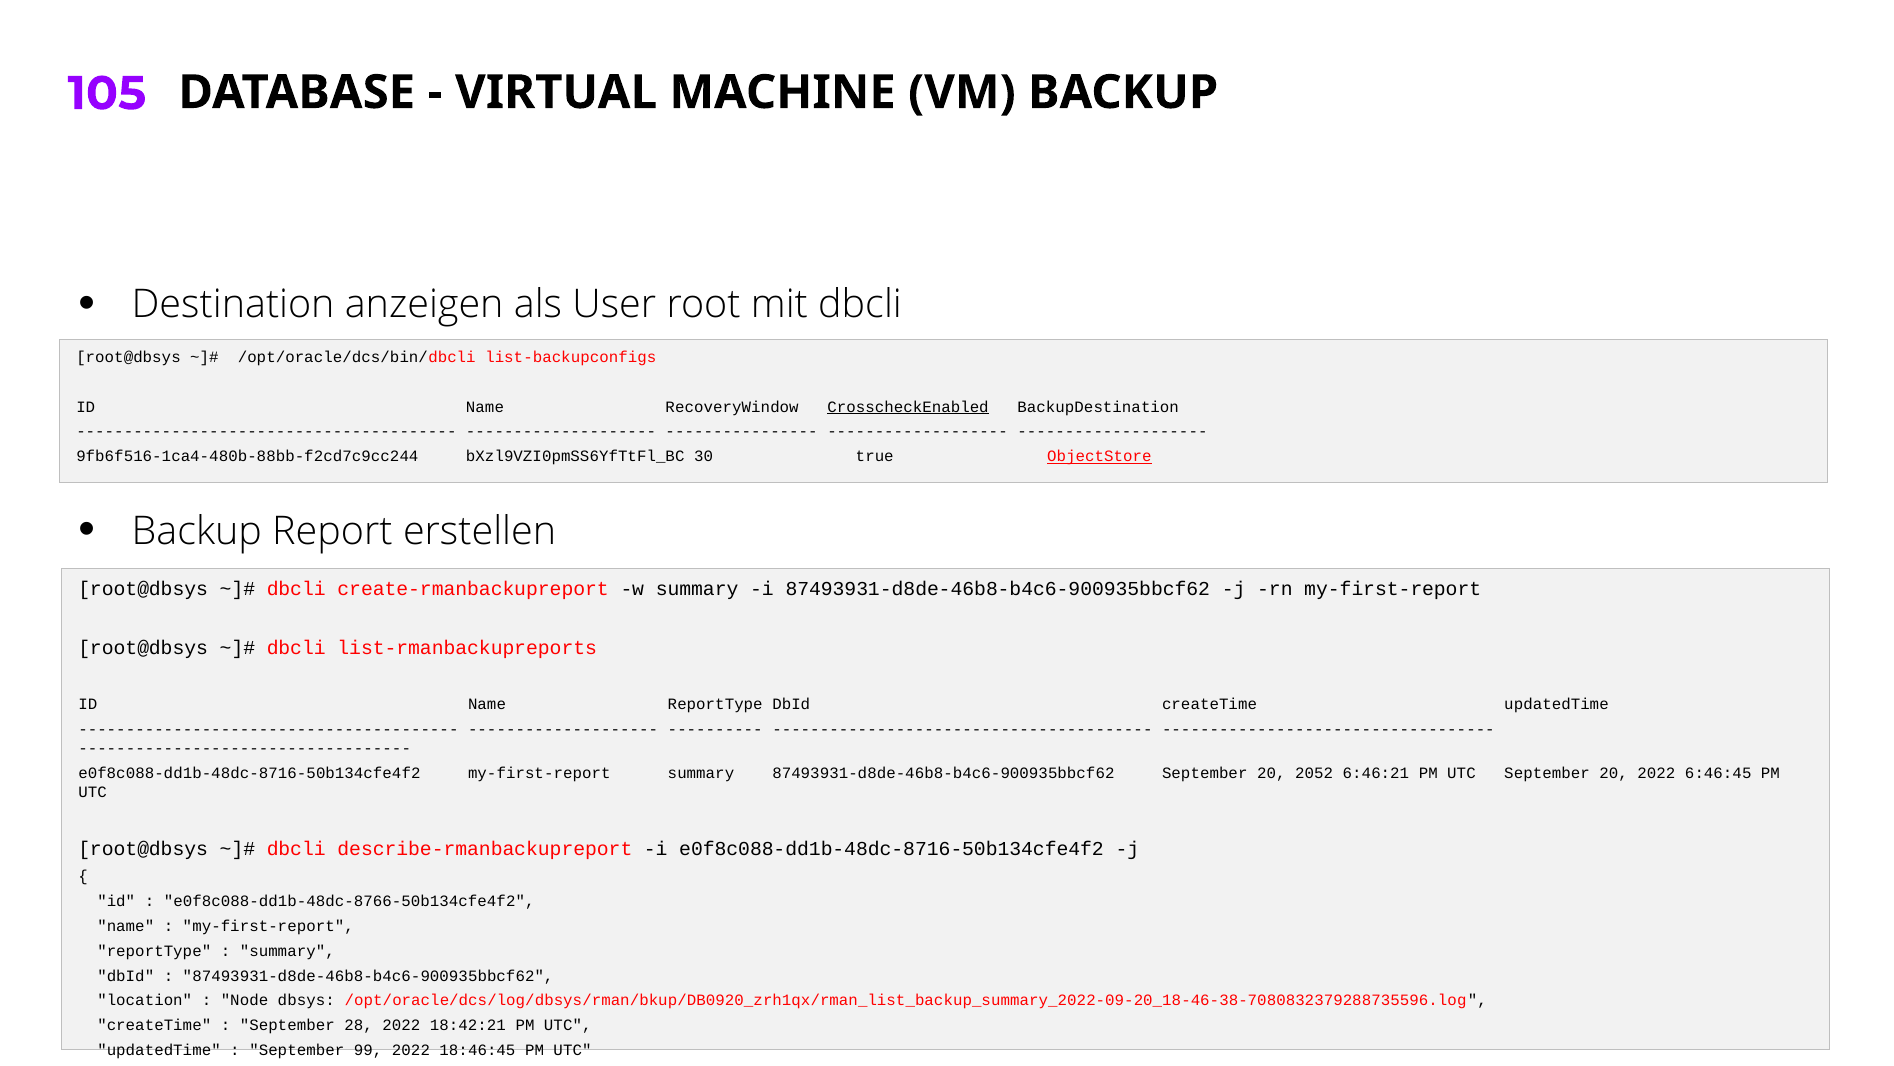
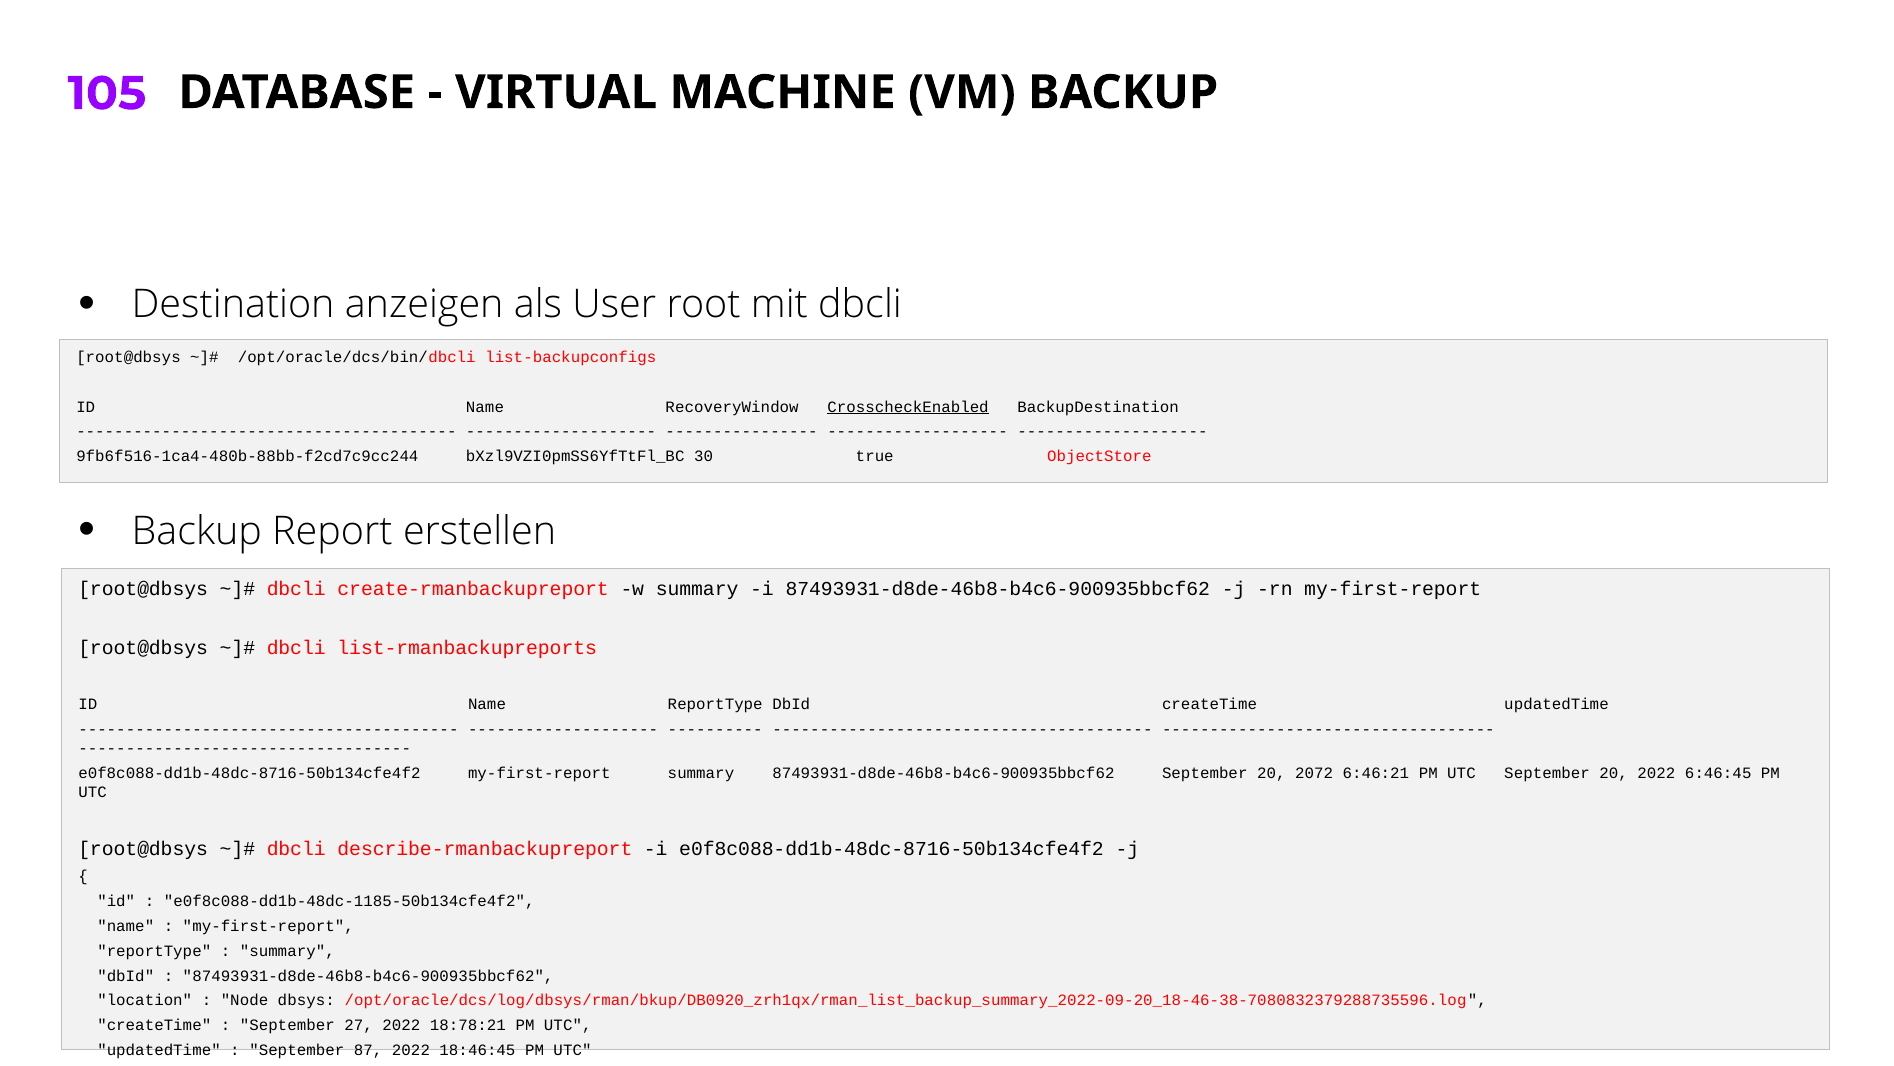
ObjectStore underline: present -> none (1099, 456)
2052: 2052 -> 2072 (1314, 773)
e0f8c088-dd1b-48dc-8766-50b134cfe4f2: e0f8c088-dd1b-48dc-8766-50b134cfe4f2 -> e0f8c088-dd1b-48dc-1185-50b134cfe4f2 (349, 901)
28: 28 -> 27 (359, 1025)
18:42:21: 18:42:21 -> 18:78:21 (468, 1025)
99: 99 -> 87 (368, 1050)
